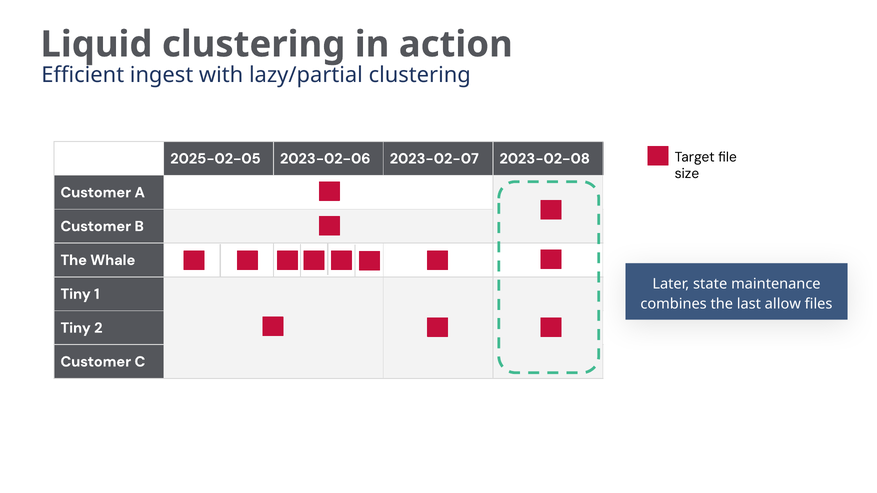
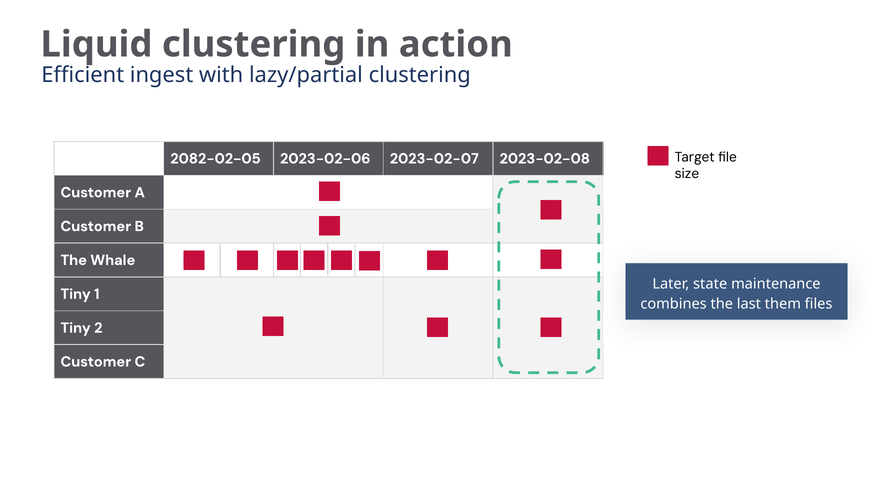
2025-02-05: 2025-02-05 -> 2082-02-05 (215, 159)
allow: allow -> them (783, 304)
